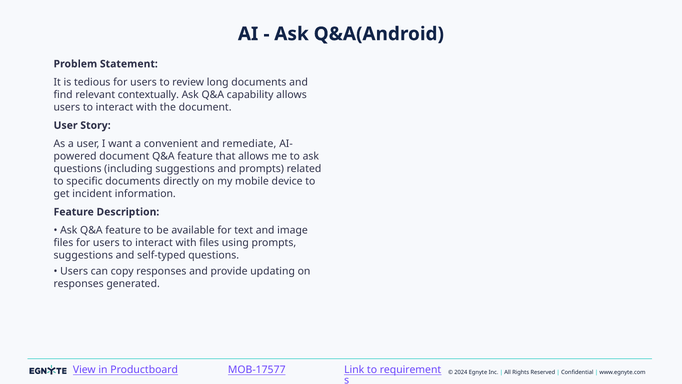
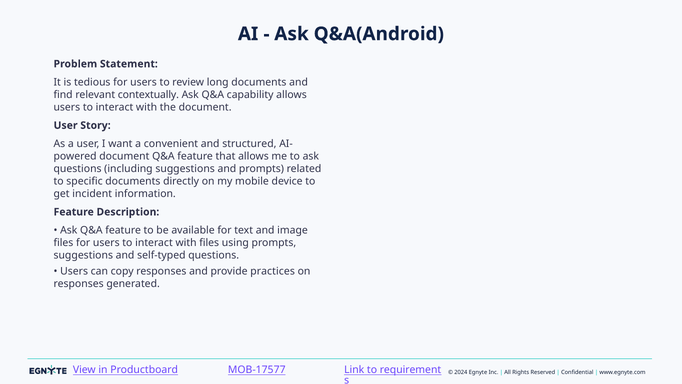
remediate: remediate -> structured (249, 143)
updating: updating -> practices (273, 271)
